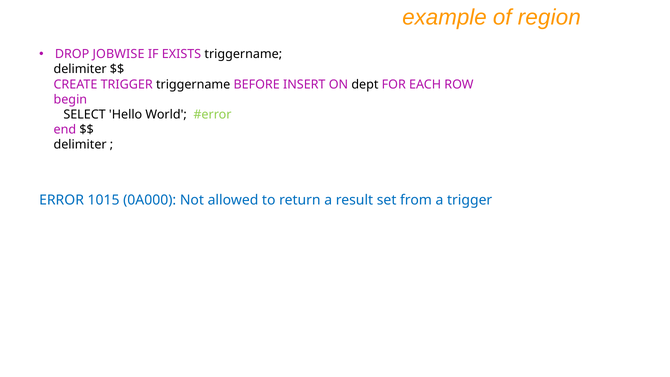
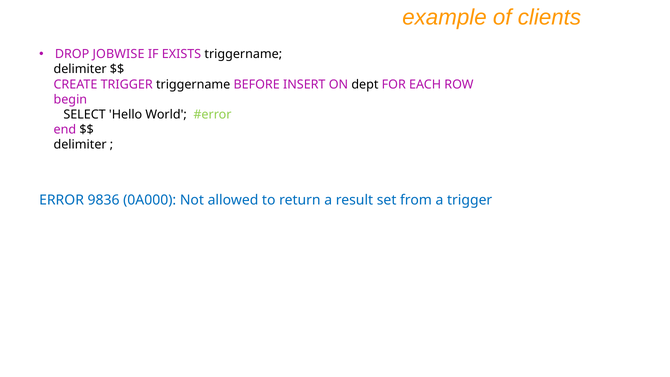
region: region -> clients (549, 17)
1015: 1015 -> 9836 (104, 200)
